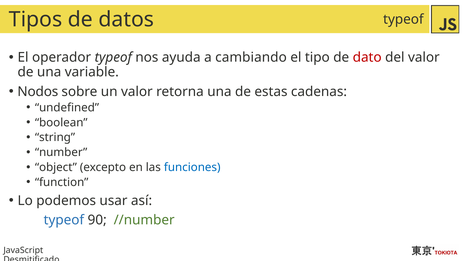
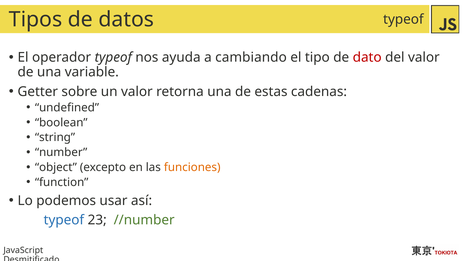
Nodos: Nodos -> Getter (38, 92)
funciones colour: blue -> orange (192, 167)
90: 90 -> 23 (97, 220)
